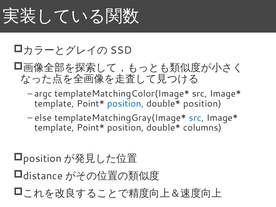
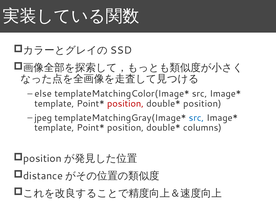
argc: argc -> else (43, 94)
position colour: blue -> red (125, 104)
else: else -> jpeg (43, 118)
